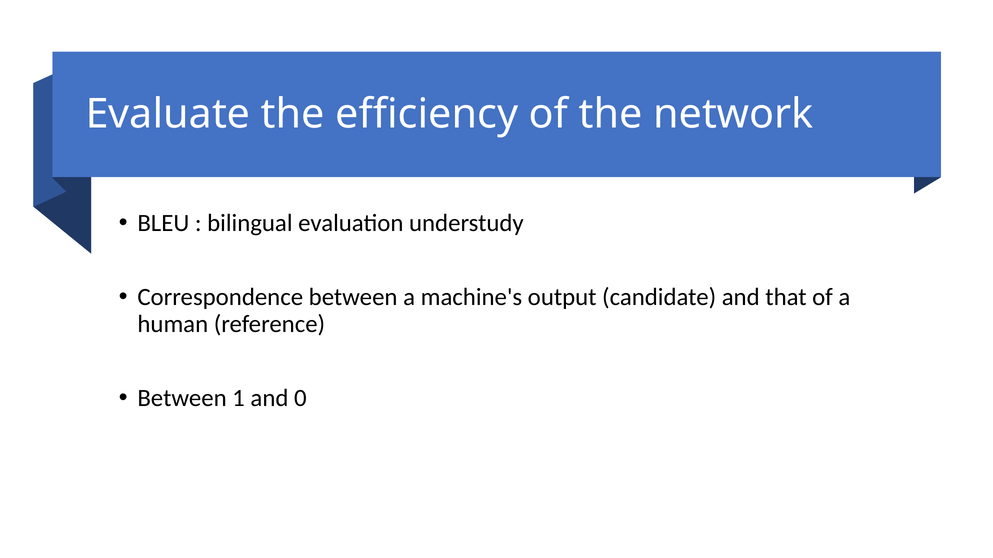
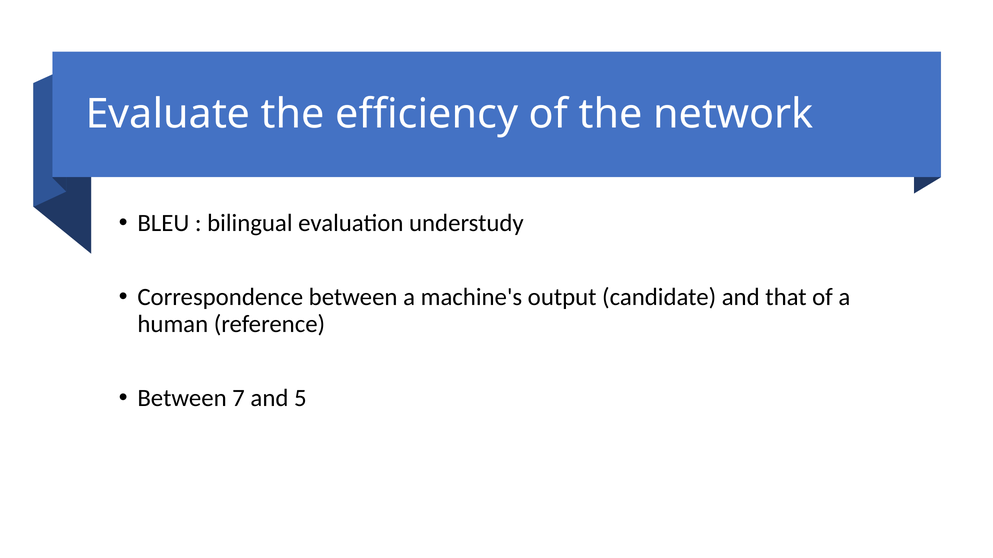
1: 1 -> 7 (239, 399)
0: 0 -> 5 (300, 399)
